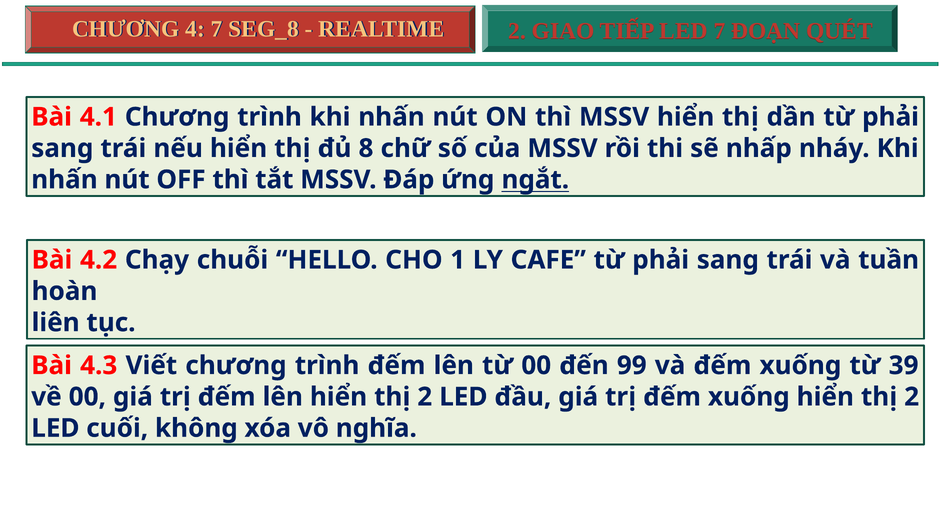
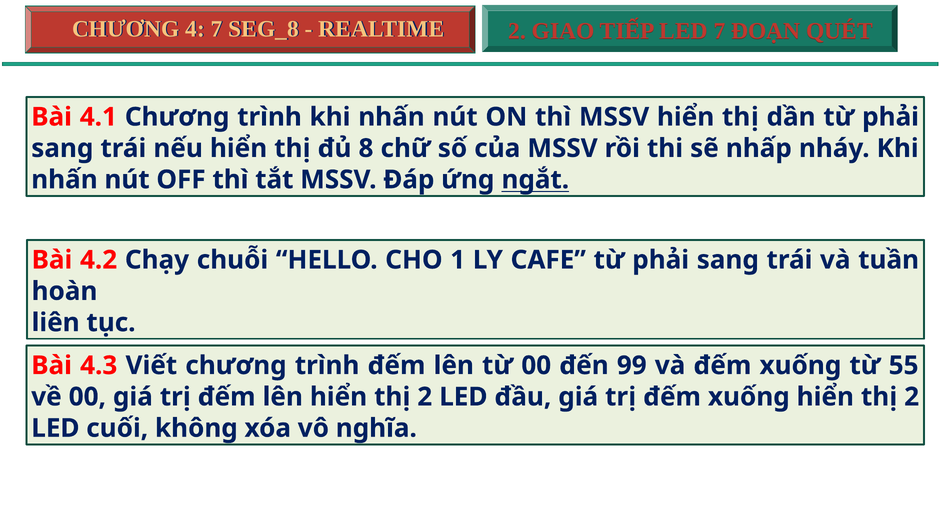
39: 39 -> 55 (904, 365)
